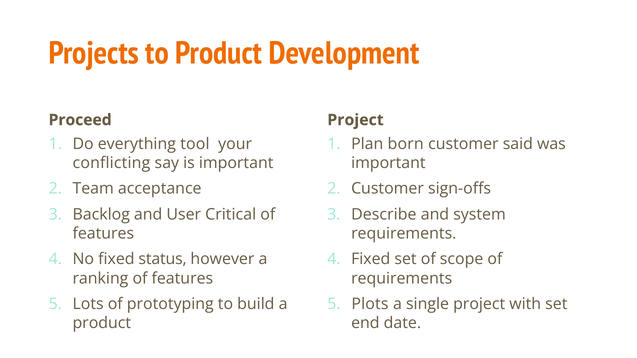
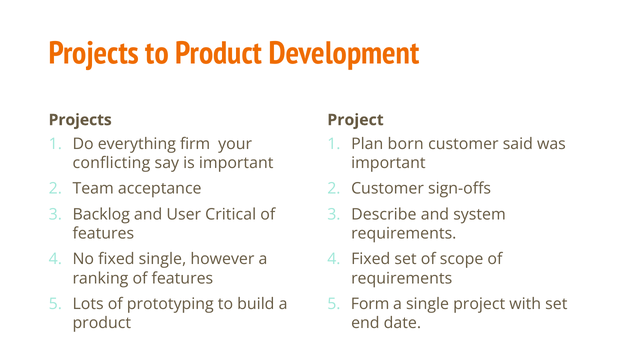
Proceed: Proceed -> Projects (80, 120)
tool: tool -> firm (195, 144)
fixed status: status -> single (162, 259)
Plots: Plots -> Form (370, 304)
